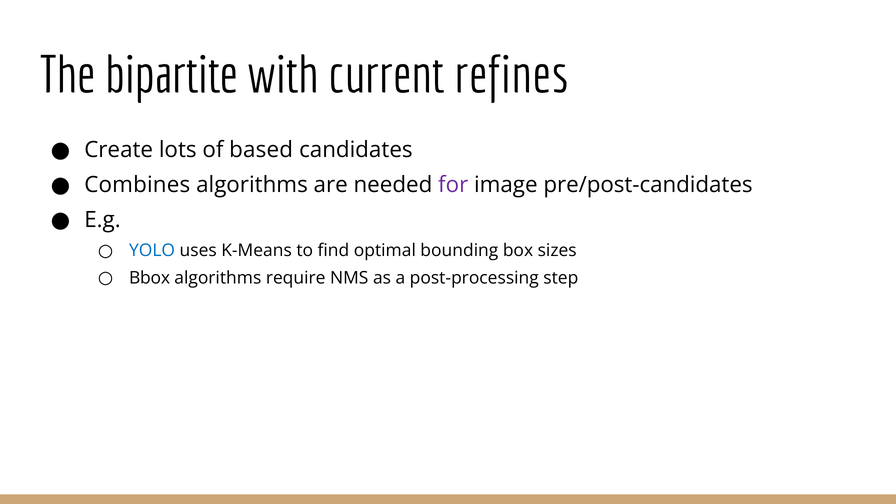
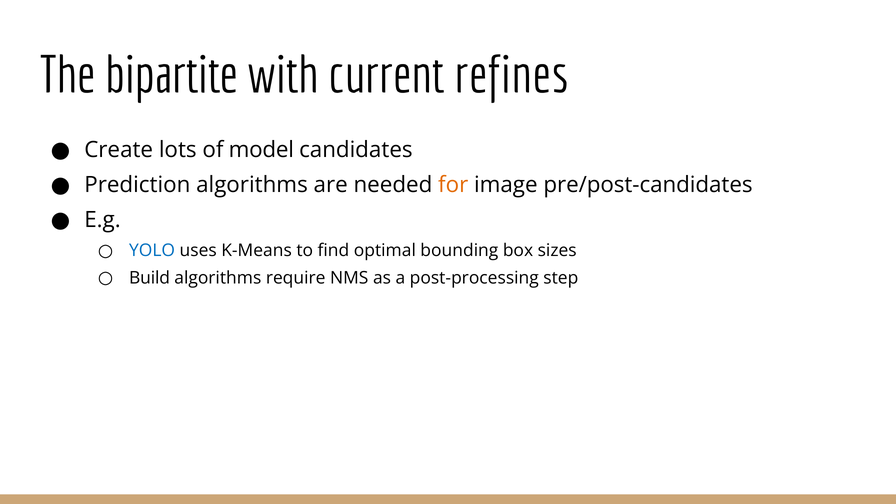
based: based -> model (261, 150)
Combines: Combines -> Prediction (137, 185)
for colour: purple -> orange (453, 185)
Bbox: Bbox -> Build (150, 278)
